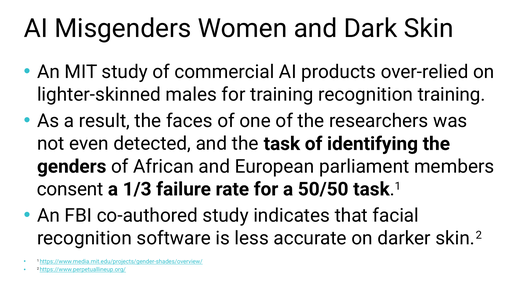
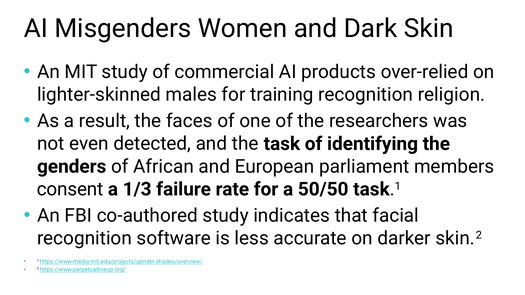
recognition training: training -> religion (452, 95)
